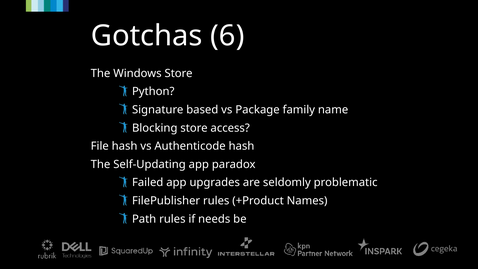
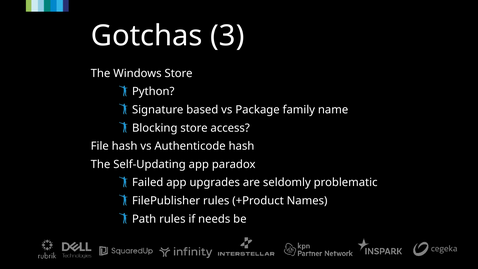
6: 6 -> 3 (227, 36)
